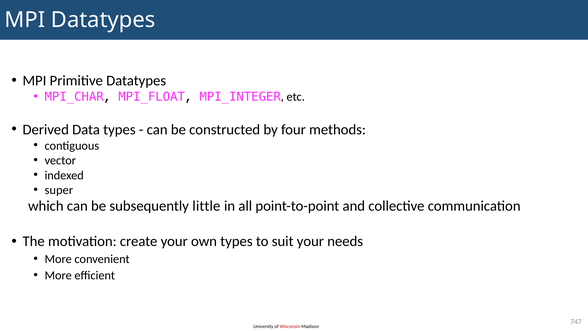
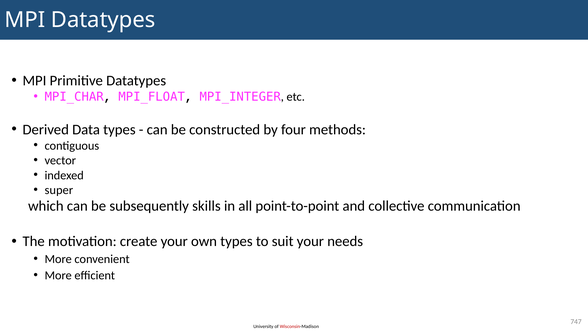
little: little -> skills (206, 206)
